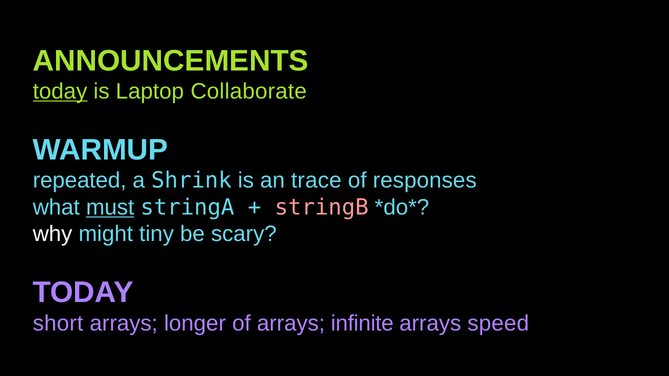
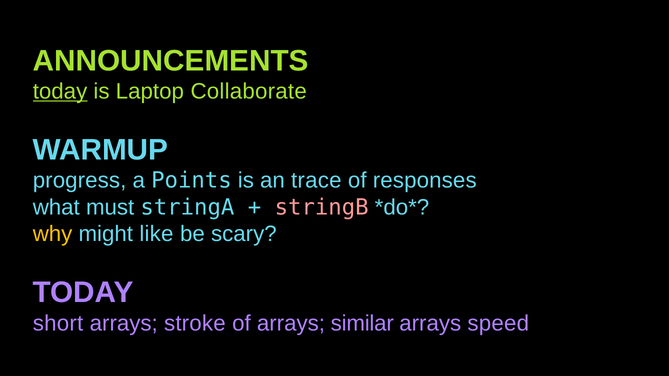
repeated: repeated -> progress (80, 181)
Shrink: Shrink -> Points (191, 181)
must underline: present -> none (110, 208)
why colour: white -> yellow (53, 234)
tiny: tiny -> like (156, 234)
longer: longer -> stroke (195, 324)
infinite: infinite -> similar (362, 324)
